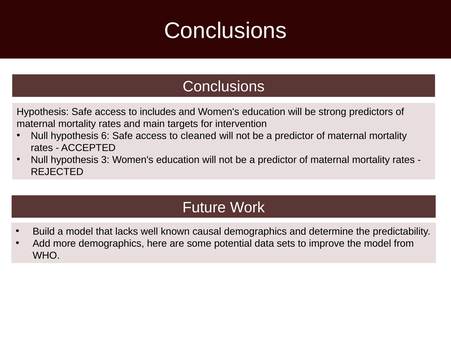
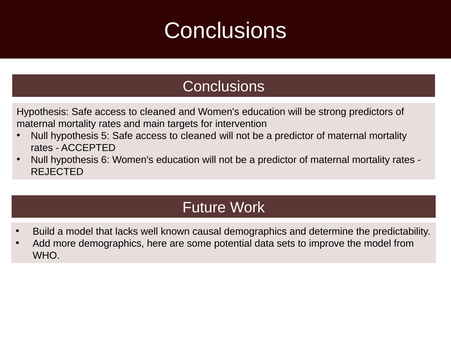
includes: includes -> cleaned (158, 112)
6: 6 -> 5 (105, 136)
3: 3 -> 6 (105, 160)
